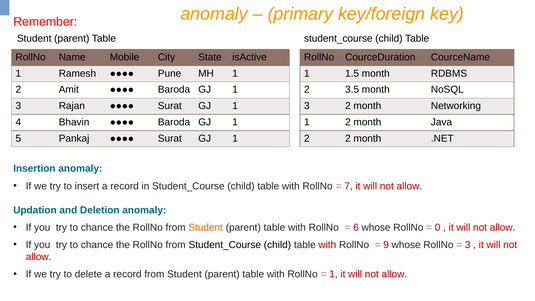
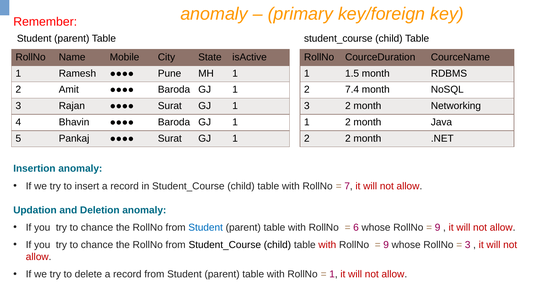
3.5: 3.5 -> 7.4 (352, 90)
Student colour: orange -> blue (206, 227)
0: 0 -> 9 (438, 227)
